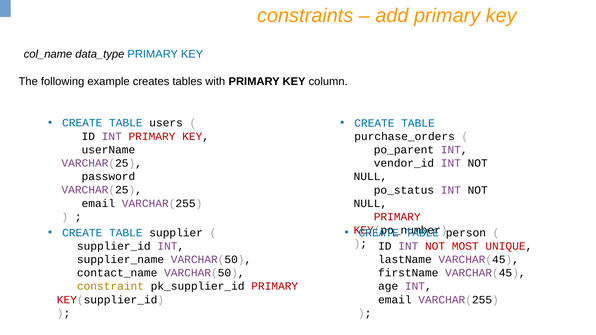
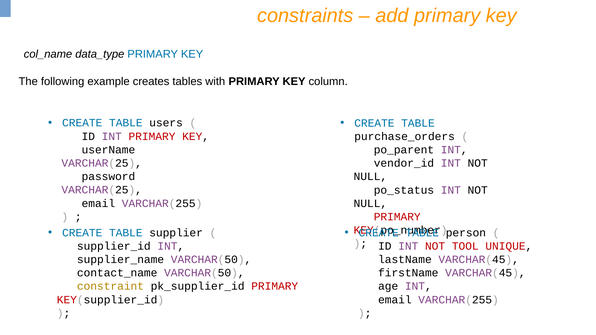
MOST: MOST -> TOOL (465, 246)
